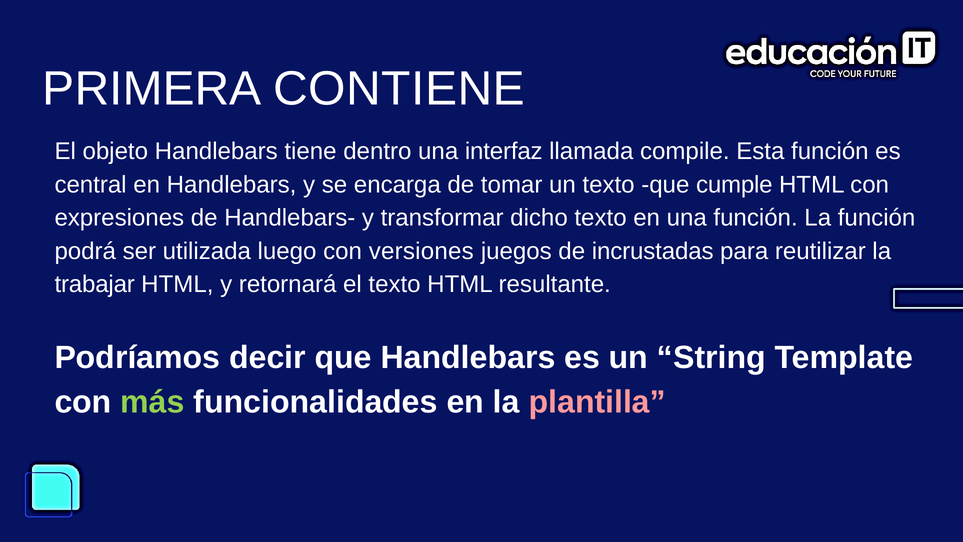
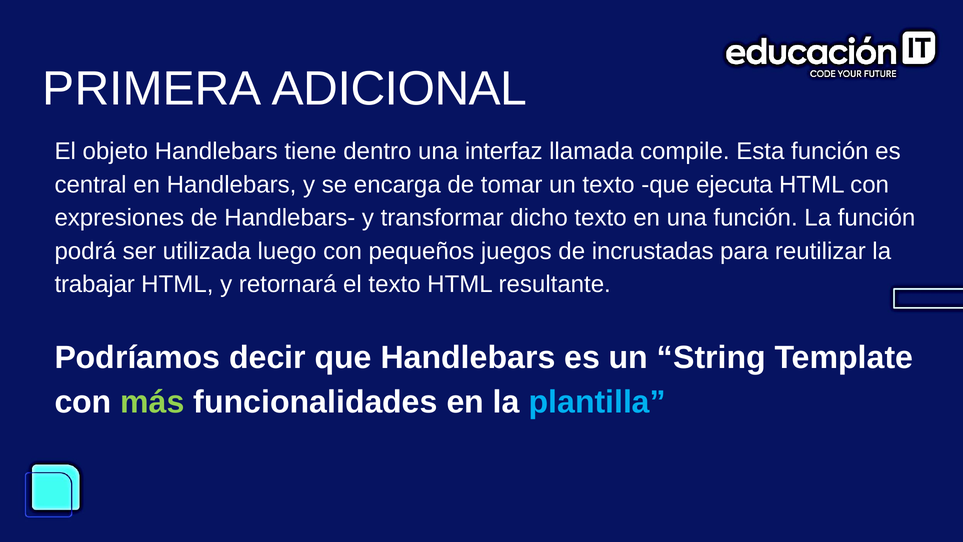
CONTIENE: CONTIENE -> ADICIONAL (399, 89)
cumple: cumple -> ejecuta (734, 185)
versiones: versiones -> pequeños (421, 251)
plantilla colour: pink -> light blue (597, 402)
